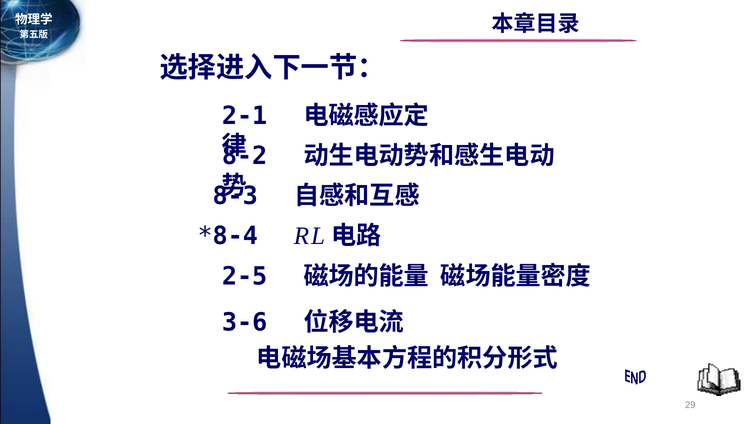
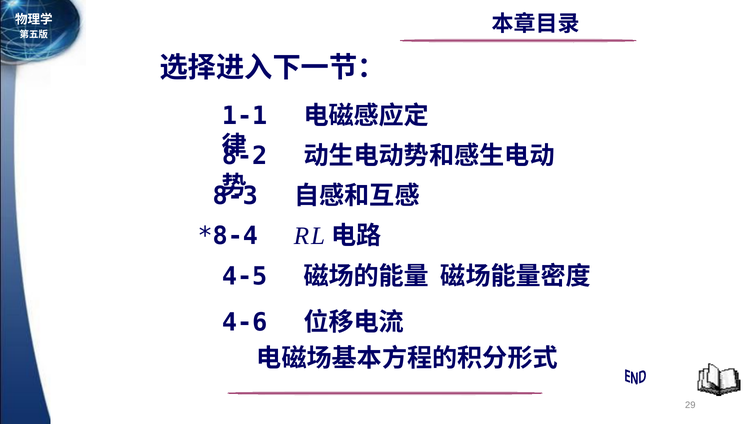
2-1: 2-1 -> 1-1 (245, 116)
2-5: 2-5 -> 4-5 (245, 276)
3-6: 3-6 -> 4-6 (245, 322)
